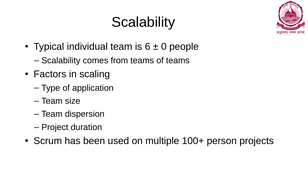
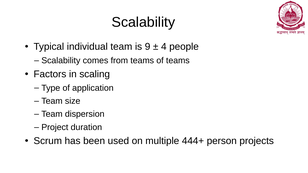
6: 6 -> 9 (148, 47)
0: 0 -> 4 (164, 47)
100+: 100+ -> 444+ (193, 141)
